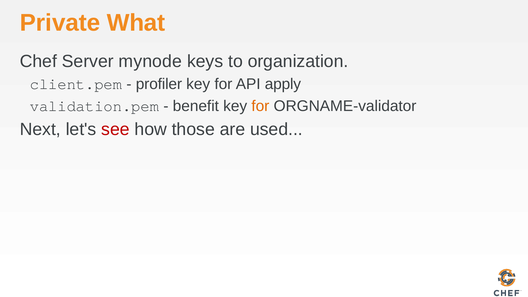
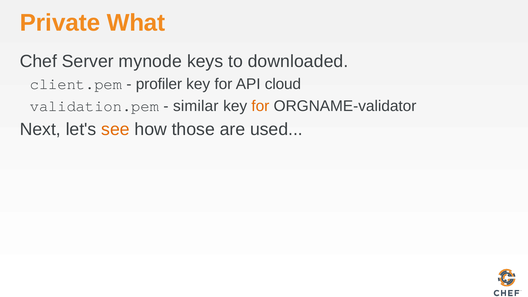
organization: organization -> downloaded (298, 61)
apply: apply -> cloud (283, 84)
benefit: benefit -> similar (196, 106)
see colour: red -> orange (116, 129)
